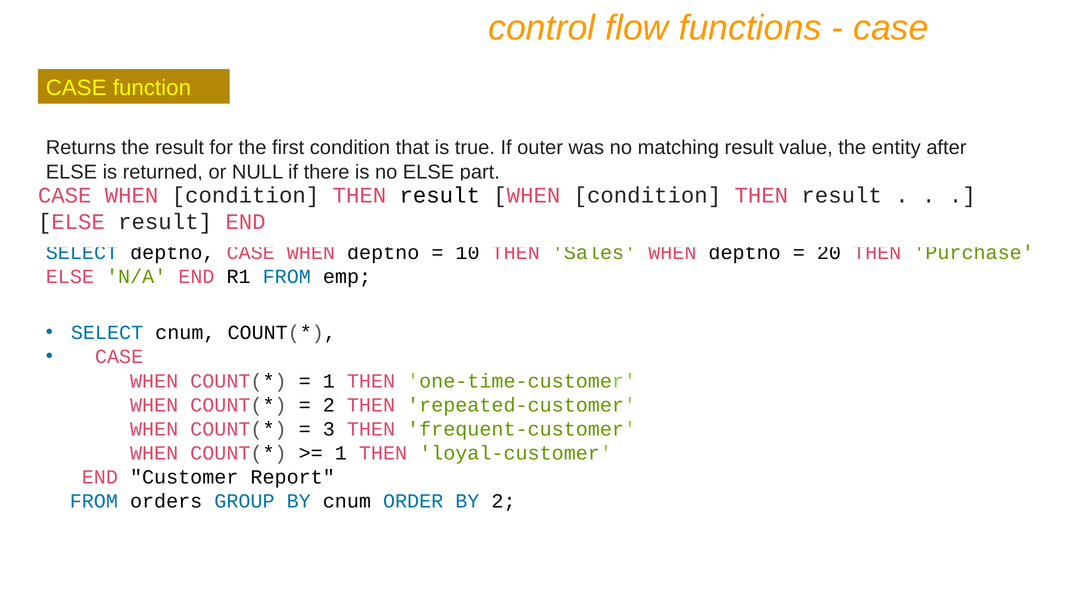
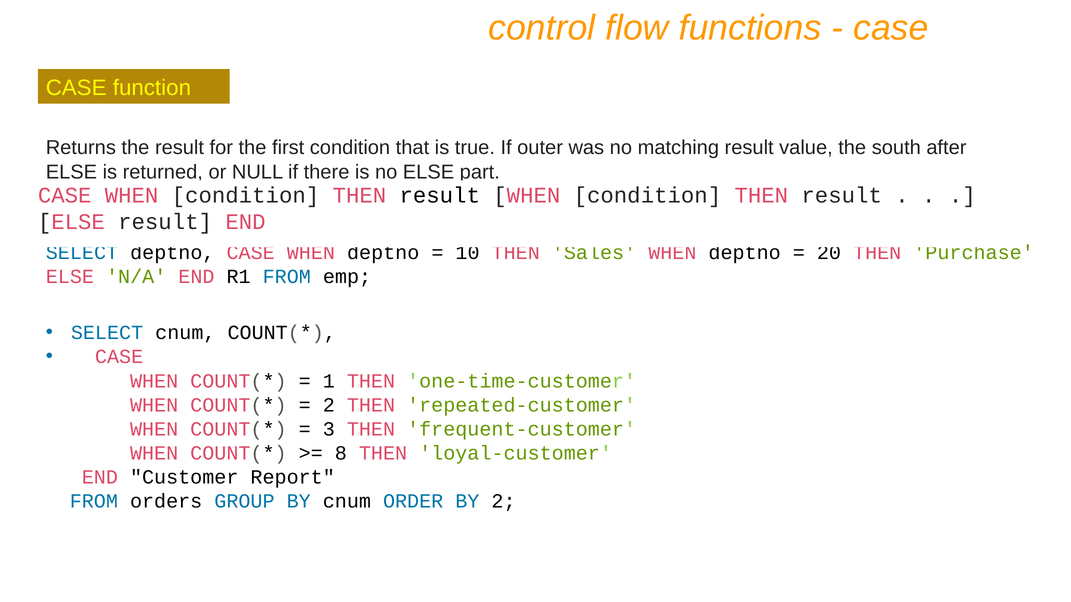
entity: entity -> south (896, 148)
1: 1 -> 8 (341, 453)
